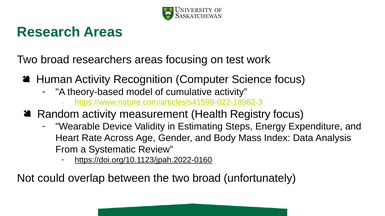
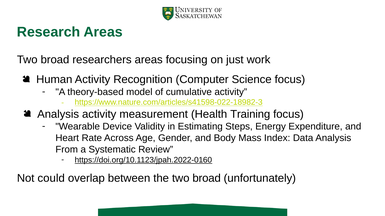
test: test -> just (235, 60)
Random: Random -> Analysis (58, 114)
Registry: Registry -> Training (250, 114)
